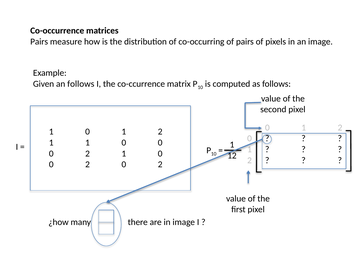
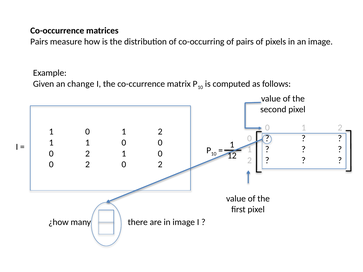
an follows: follows -> change (81, 84)
